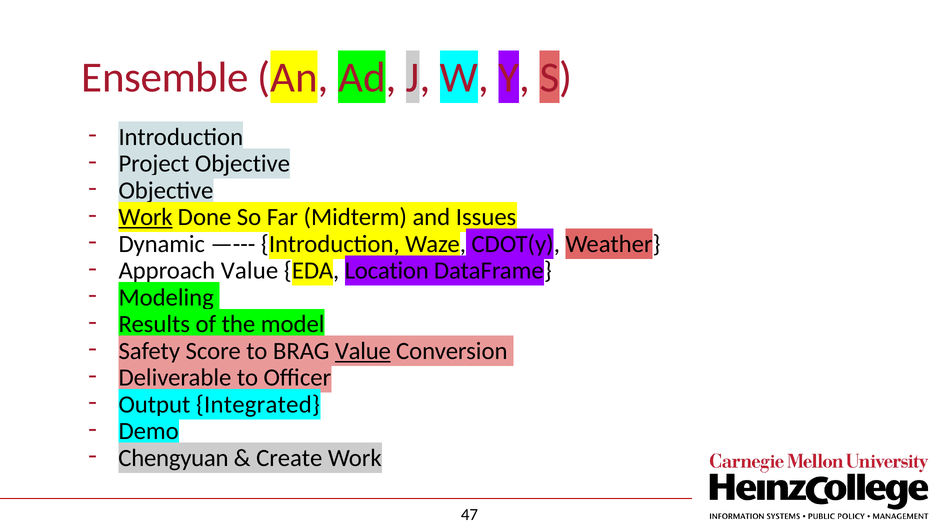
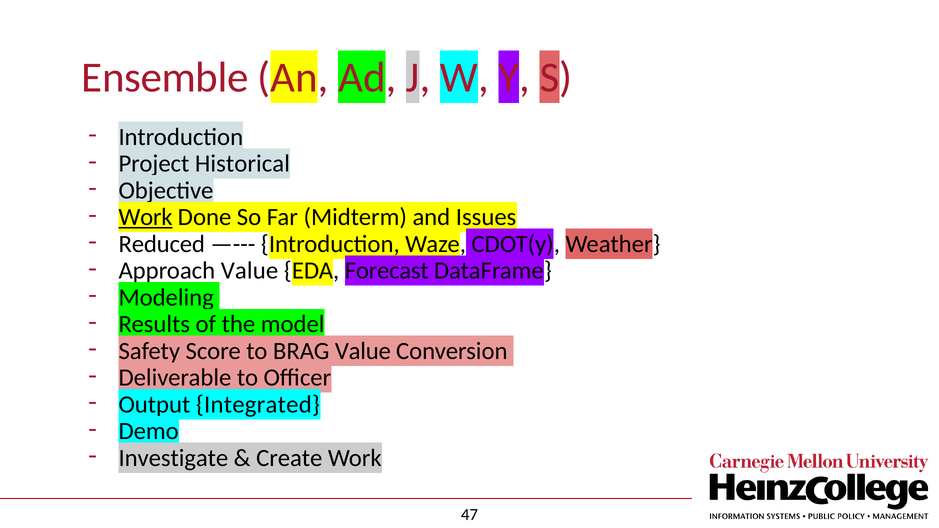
Objective: Objective -> Historical (242, 164)
Dynamic: Dynamic -> Reduced (162, 244)
Location: Location -> Forecast (387, 271)
Value underline: present -> none (363, 351)
Chengyuan: Chengyuan -> Investigate (173, 458)
